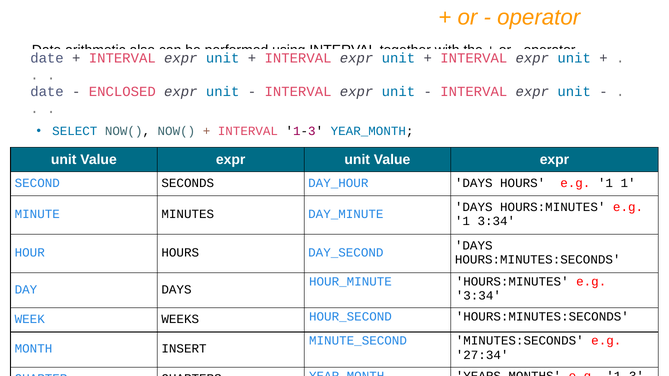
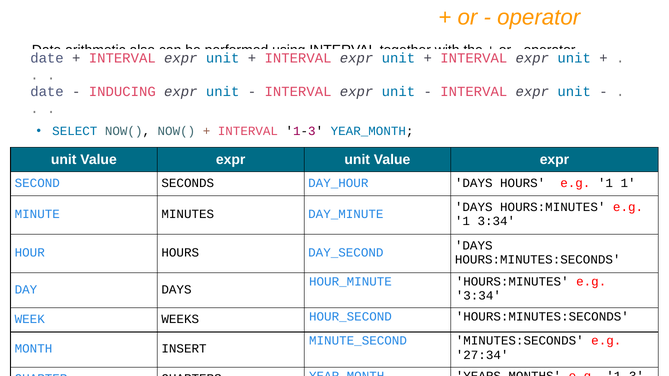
ENCLOSED: ENCLOSED -> INDUCING (122, 92)
